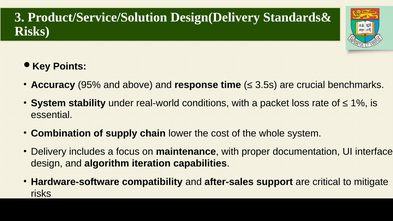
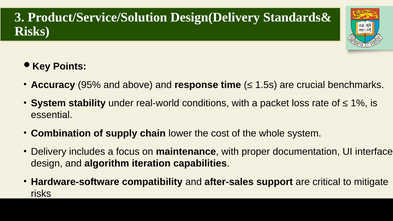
3.5s: 3.5s -> 1.5s (266, 85)
